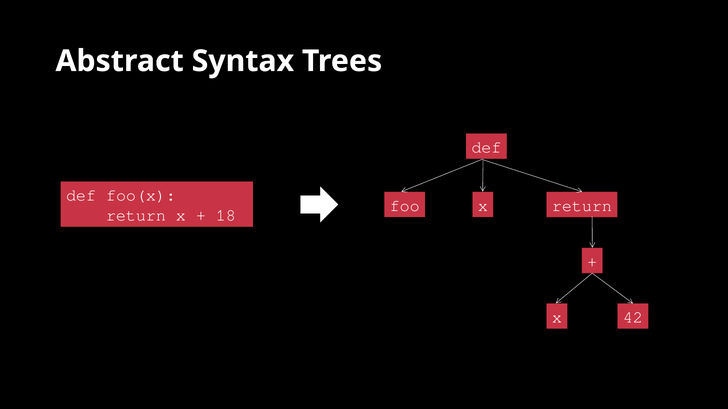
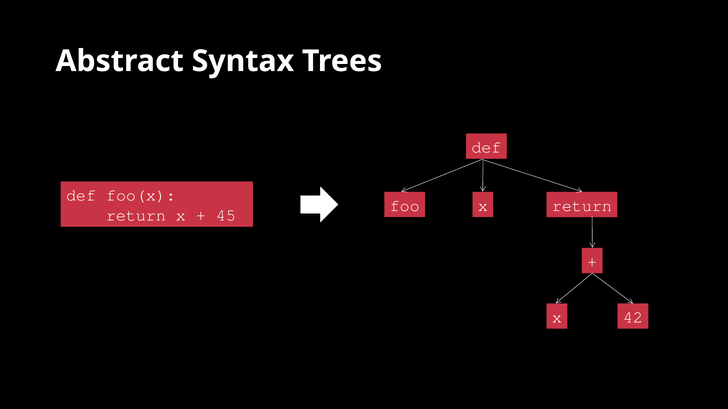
18: 18 -> 45 (226, 216)
